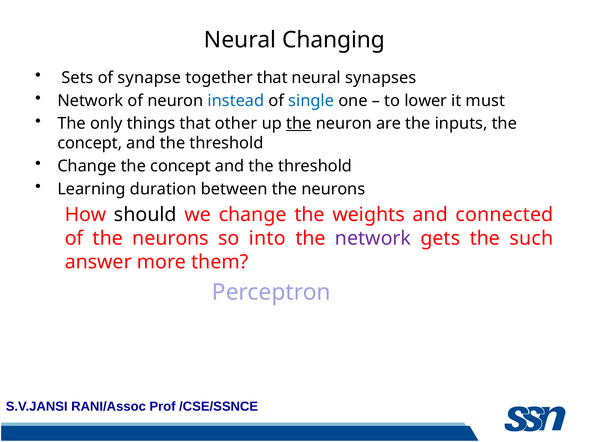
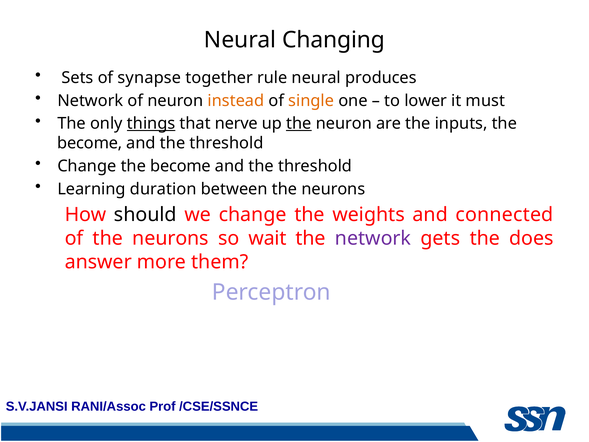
together that: that -> rule (272, 78)
synapses: synapses -> produces (381, 78)
instead colour: blue -> orange (236, 101)
single colour: blue -> orange (311, 101)
things underline: none -> present (151, 124)
other: other -> nerve (236, 124)
concept: concept -> become (90, 143)
Change the concept: concept -> become (180, 166)
into: into -> wait (267, 238)
such: such -> does (531, 238)
